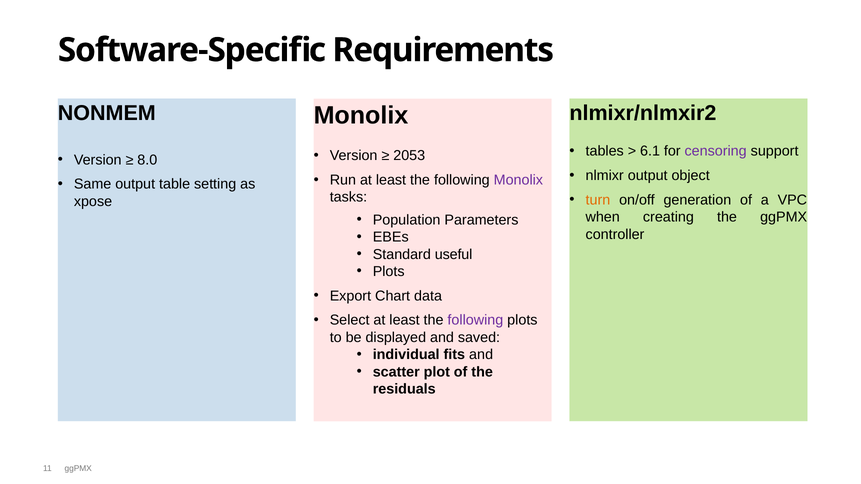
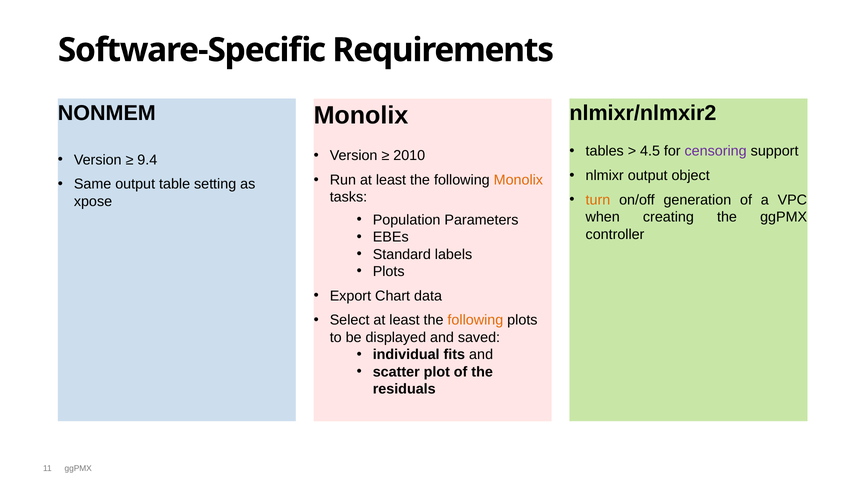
6.1: 6.1 -> 4.5 (650, 151)
2053: 2053 -> 2010 (409, 156)
8.0: 8.0 -> 9.4 (147, 160)
Monolix colour: purple -> orange (518, 180)
useful: useful -> labels (454, 254)
following colour: purple -> orange (475, 320)
